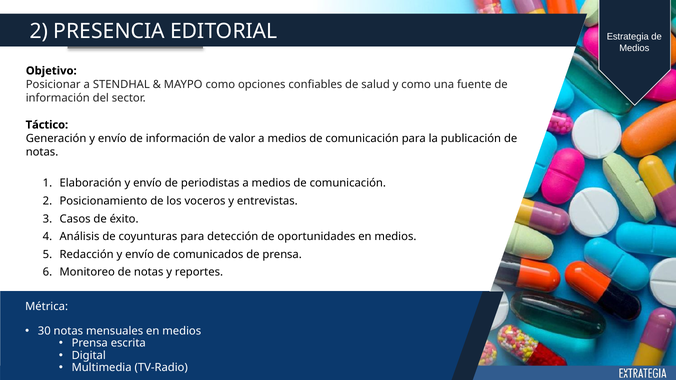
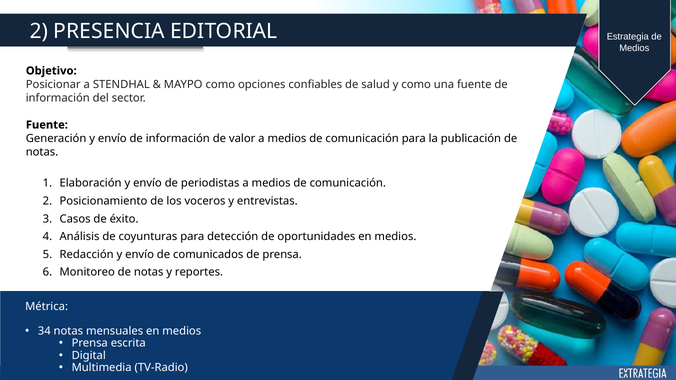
Táctico: Táctico -> Fuente (47, 125)
30: 30 -> 34 (44, 331)
